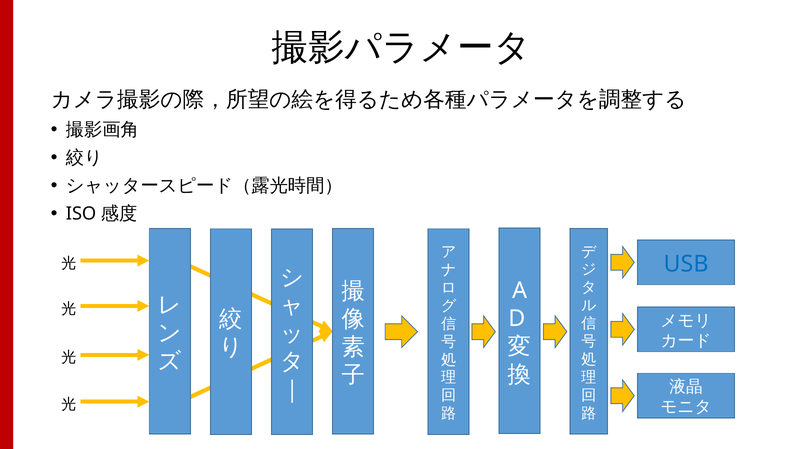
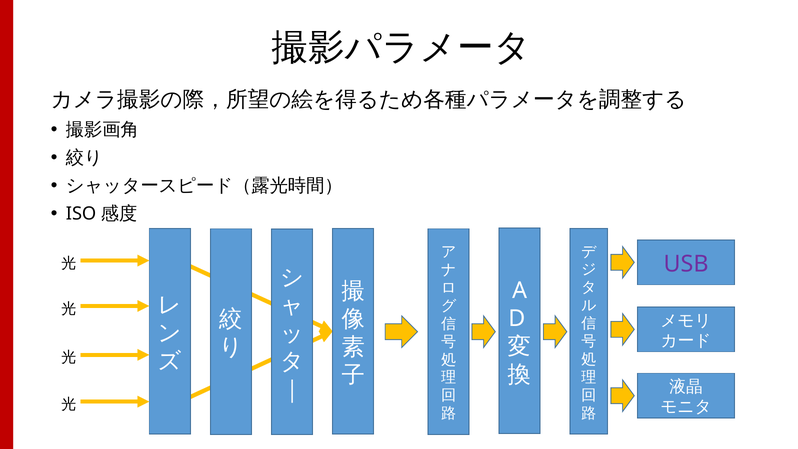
USB colour: blue -> purple (686, 264)
